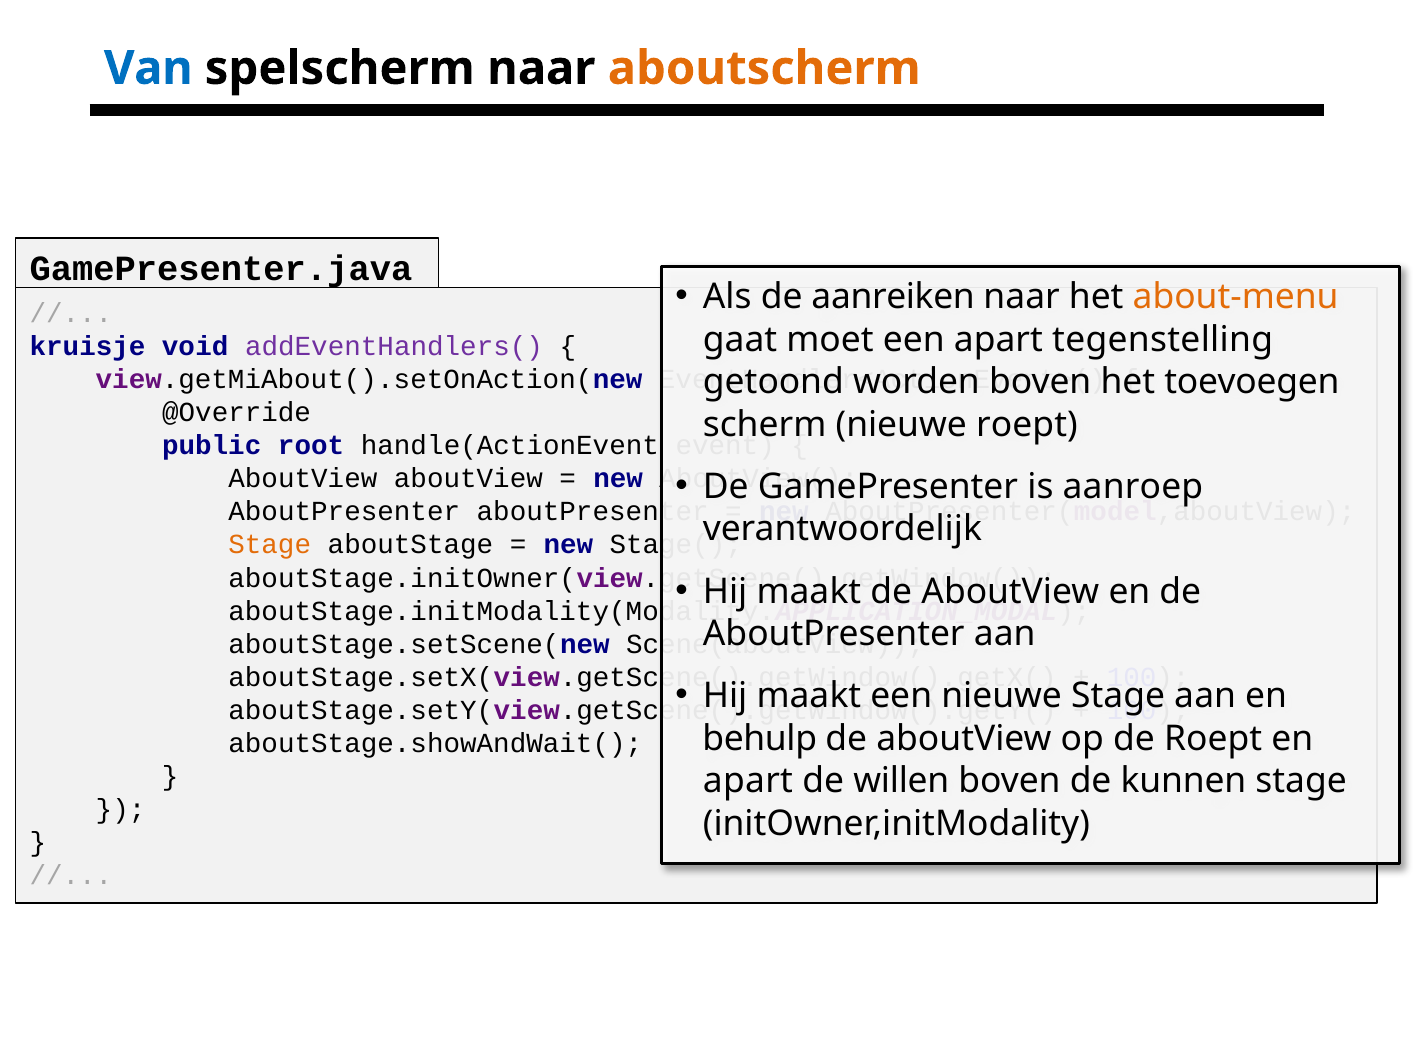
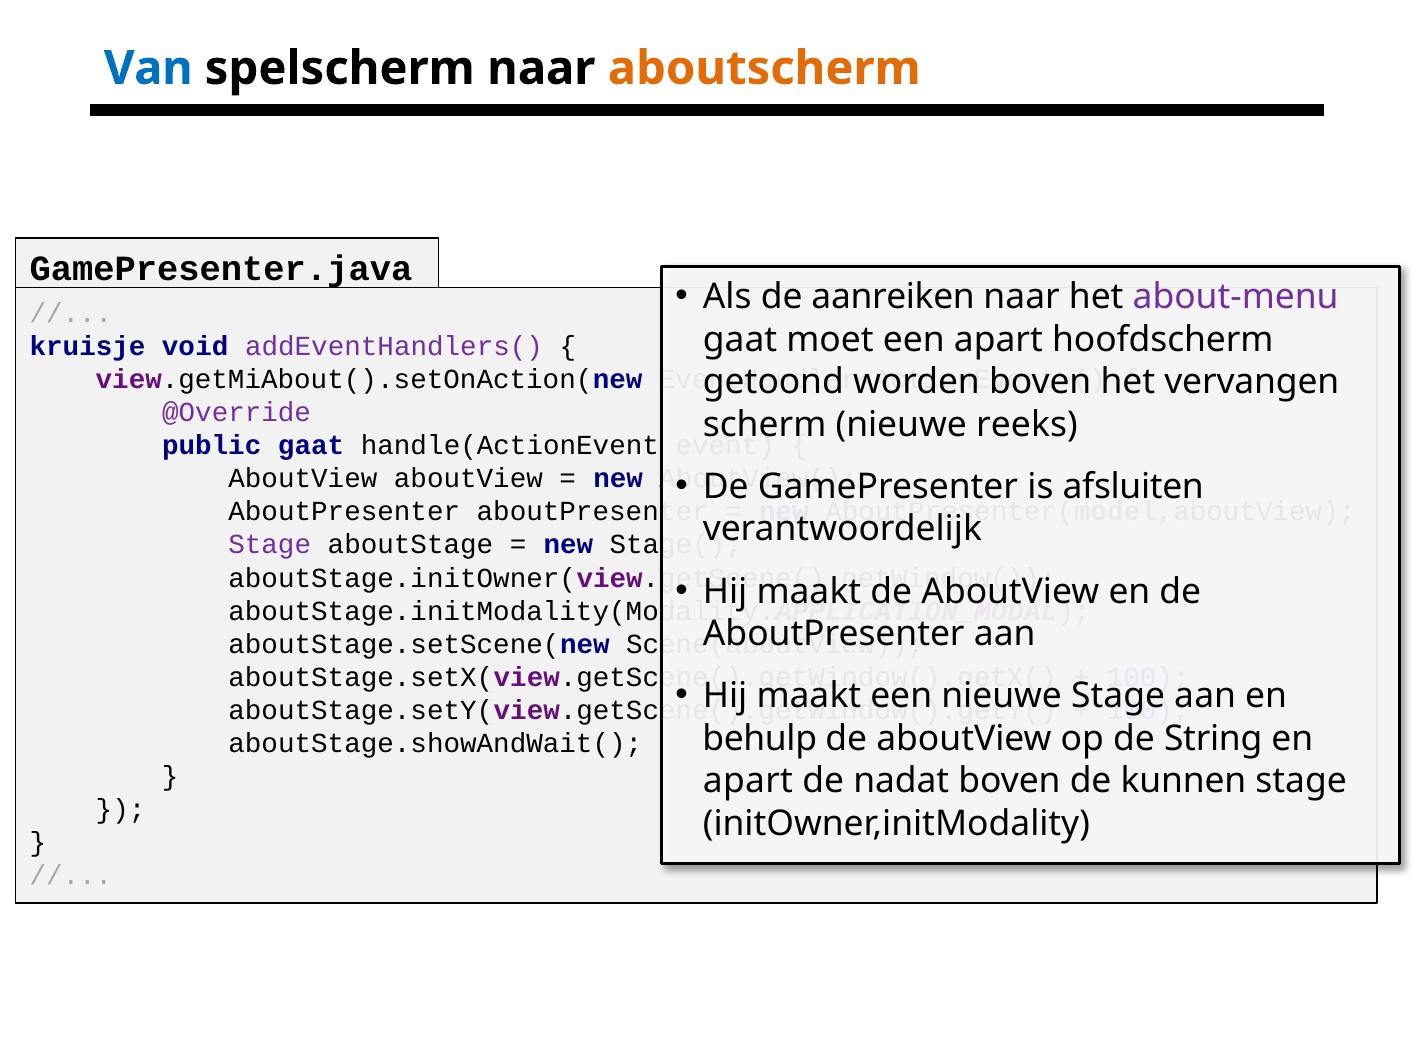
about-menu colour: orange -> purple (1236, 297)
tegenstelling: tegenstelling -> hoofdscherm (1163, 339)
toevoegen: toevoegen -> vervangen (1252, 382)
@Override colour: black -> purple (237, 412)
nieuwe roept: roept -> reeks (1027, 424)
public root: root -> gaat (311, 445)
aanroep: aanroep -> afsluiten (1133, 487)
Stage colour: orange -> purple (270, 545)
de Roept: Roept -> String (1213, 738)
willen: willen -> nadat (901, 781)
